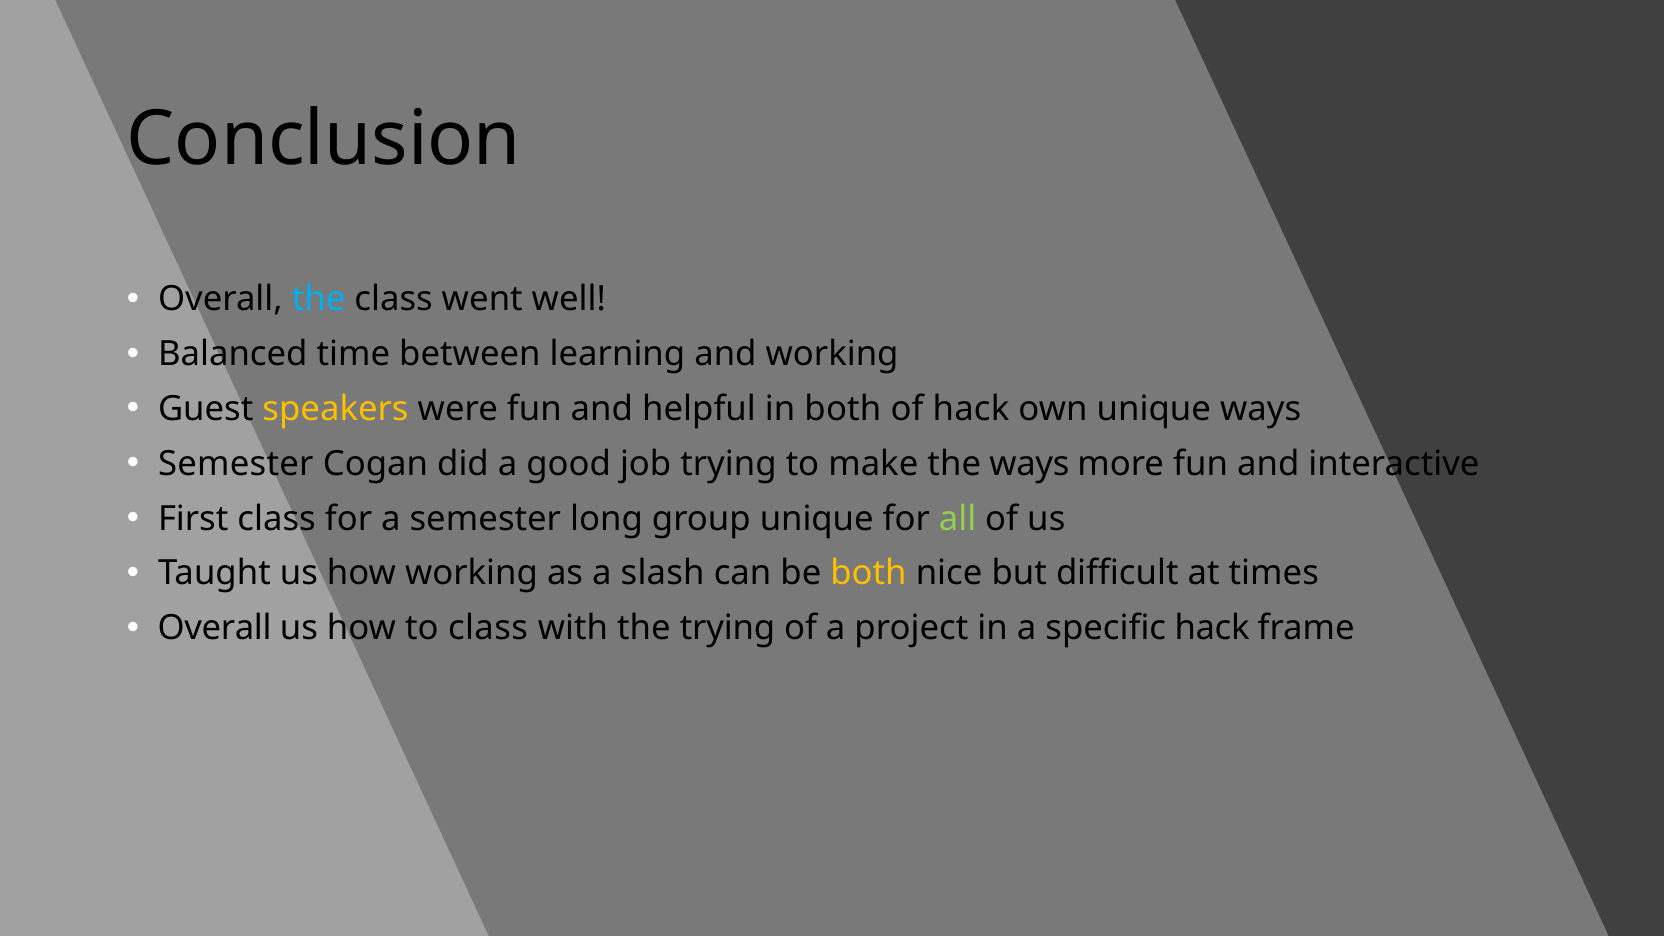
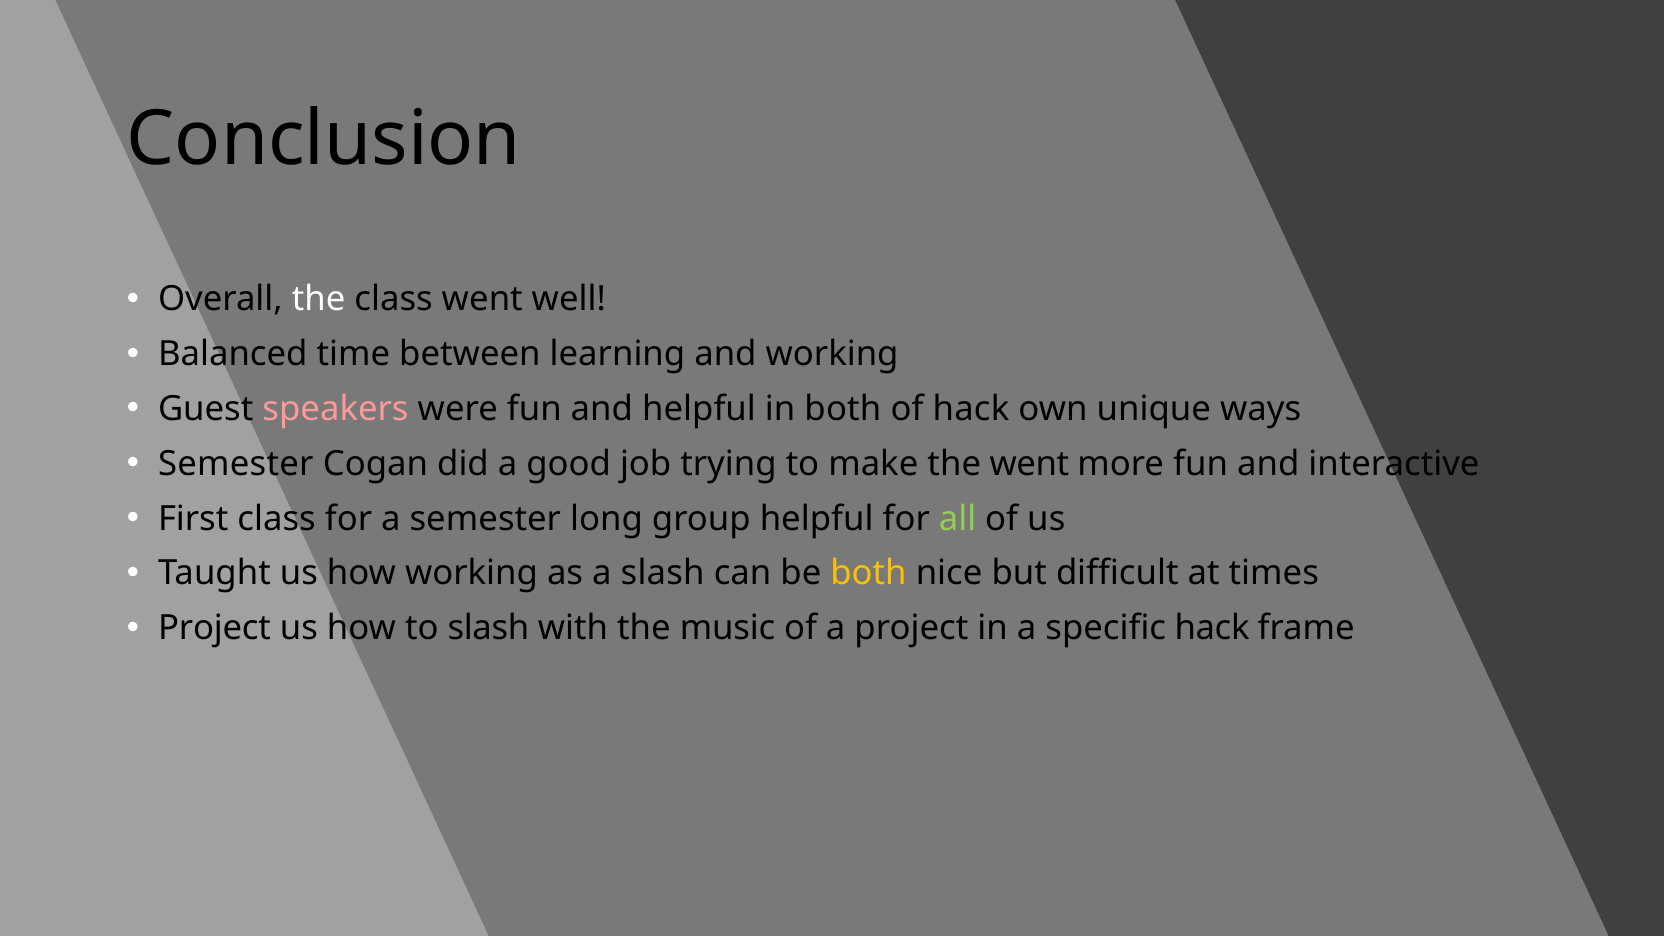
the colour: light blue -> white (319, 299)
speakers colour: yellow -> pink (336, 409)
the ways: ways -> went (1029, 464)
group unique: unique -> helpful (817, 519)
Overall: Overall -> Project (215, 628)
to class: class -> slash (488, 628)
the trying: trying -> music (728, 628)
